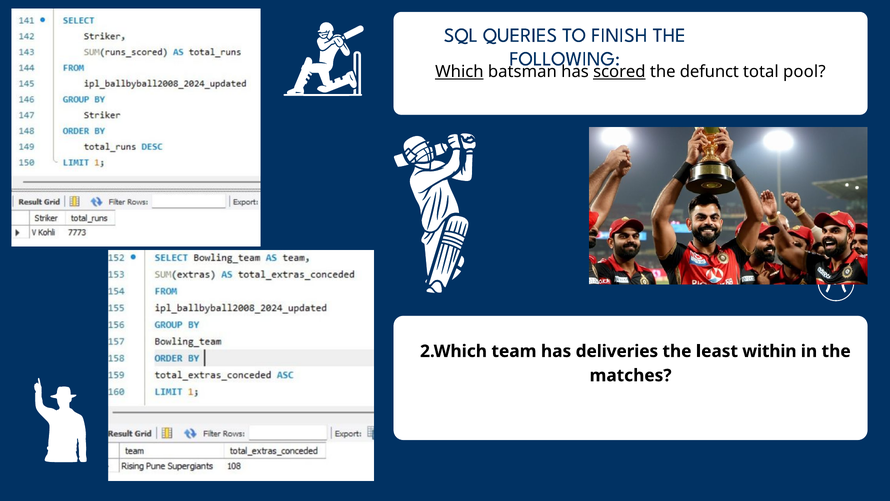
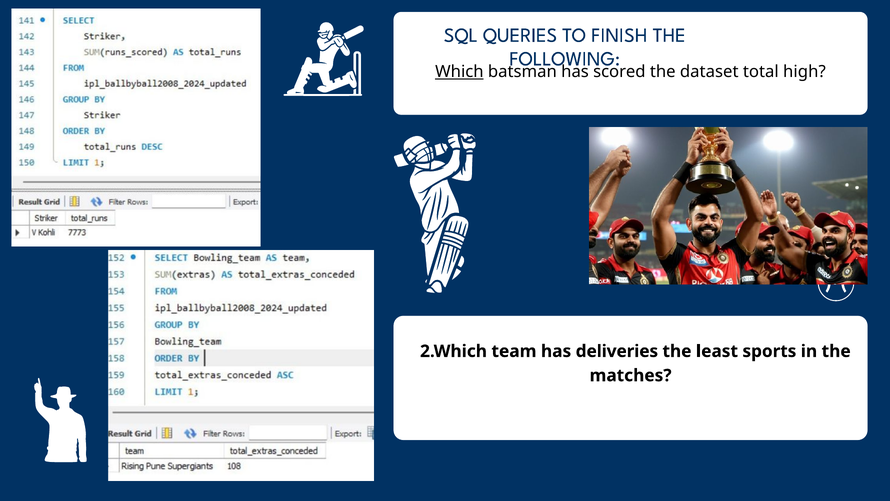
scored underline: present -> none (619, 72)
defunct: defunct -> dataset (709, 72)
pool: pool -> high (804, 72)
within: within -> sports (769, 351)
